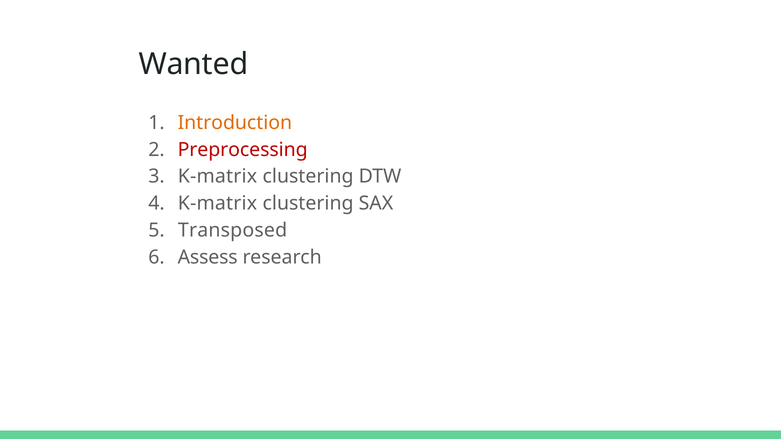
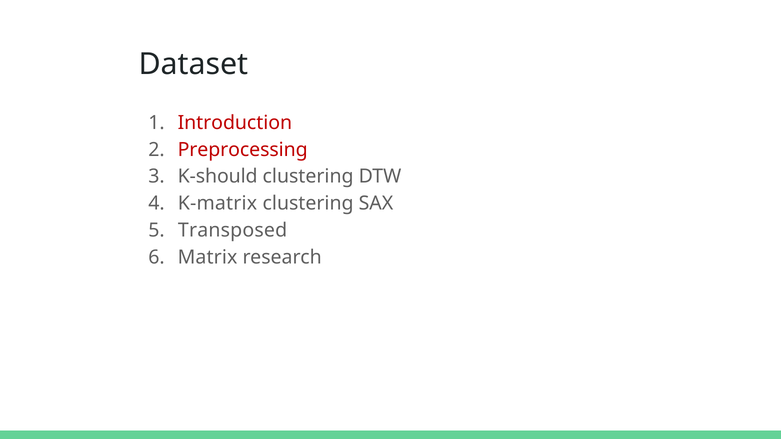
Wanted: Wanted -> Dataset (193, 64)
Introduction colour: orange -> red (235, 123)
K-matrix: K-matrix -> K-should (218, 177)
Assess: Assess -> Matrix (208, 257)
